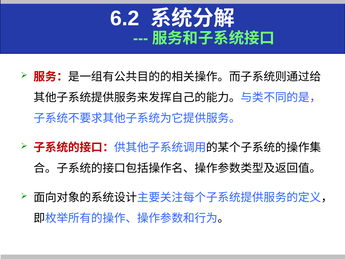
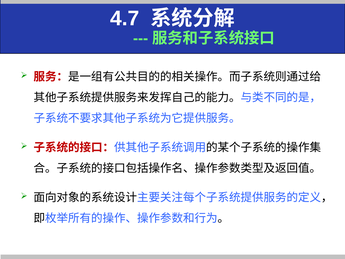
6.2: 6.2 -> 4.7 (125, 18)
